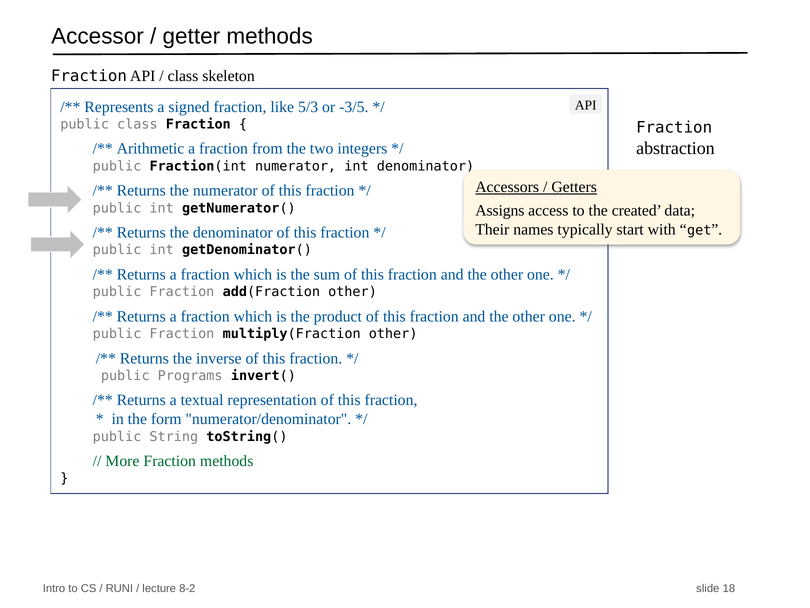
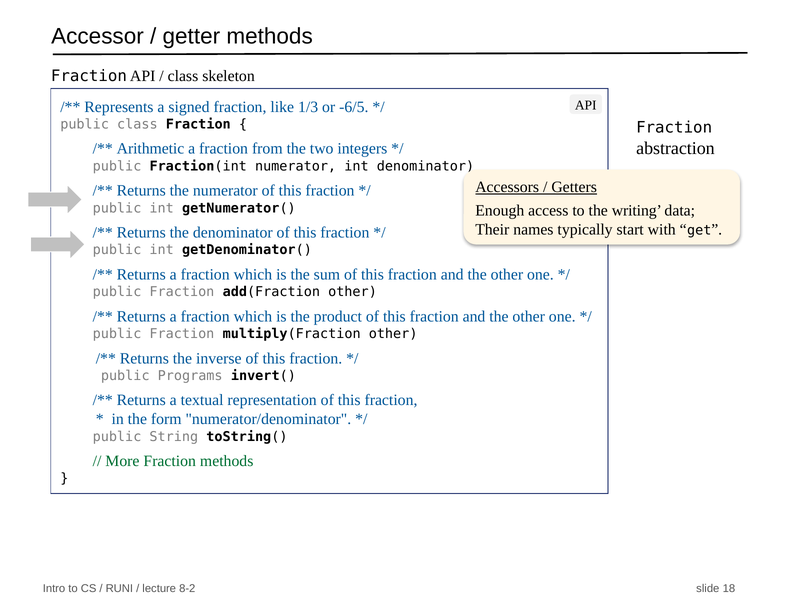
5/3: 5/3 -> 1/3 (308, 107)
-3/5: -3/5 -> -6/5 (354, 107)
Assigns: Assigns -> Enough (500, 210)
created: created -> writing (637, 210)
